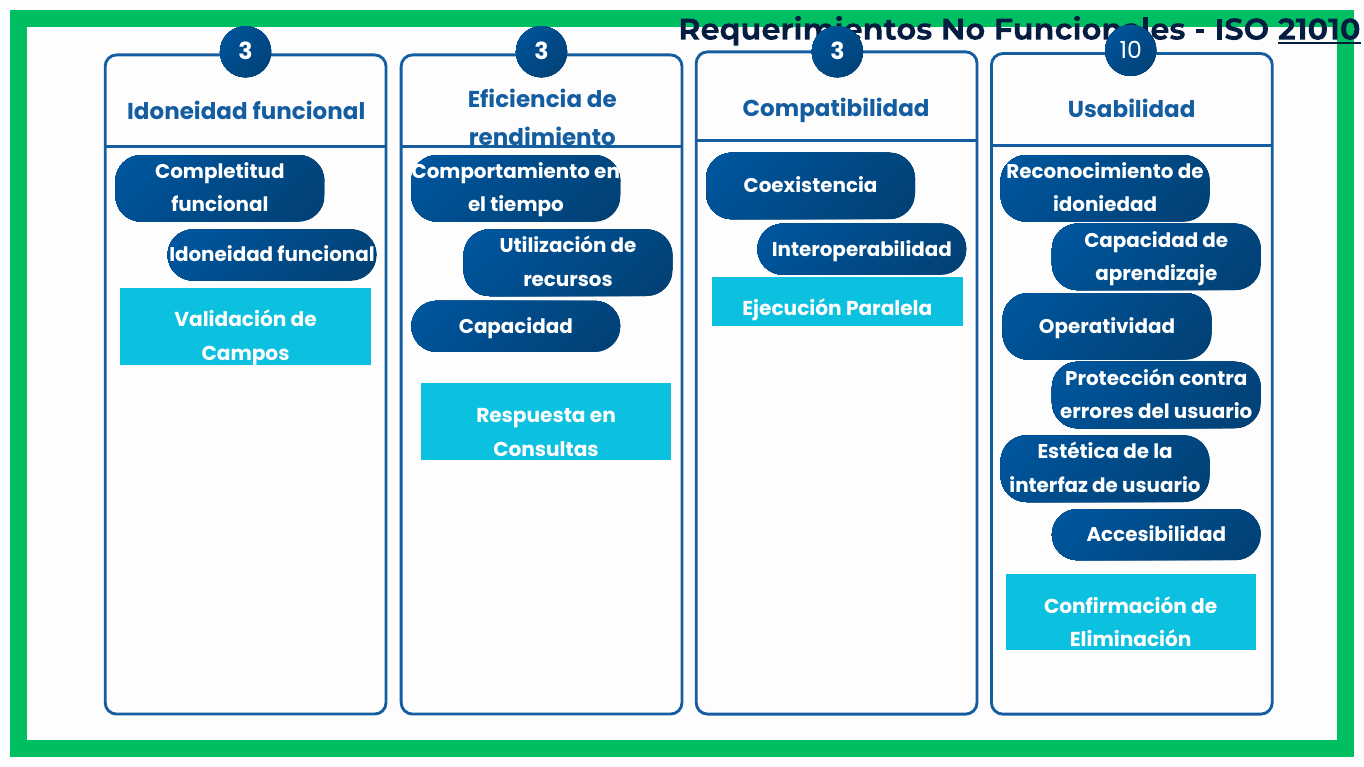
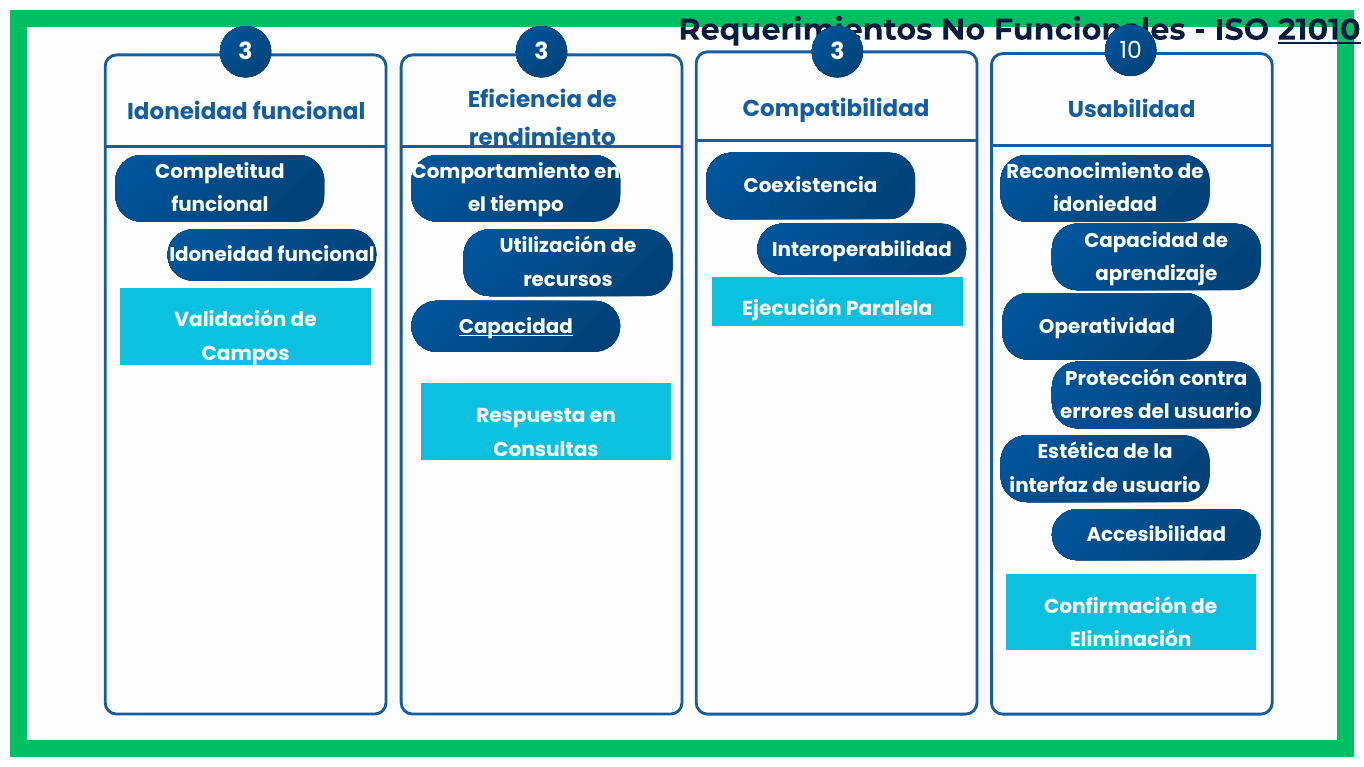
Capacidad underline: none -> present (516, 327)
